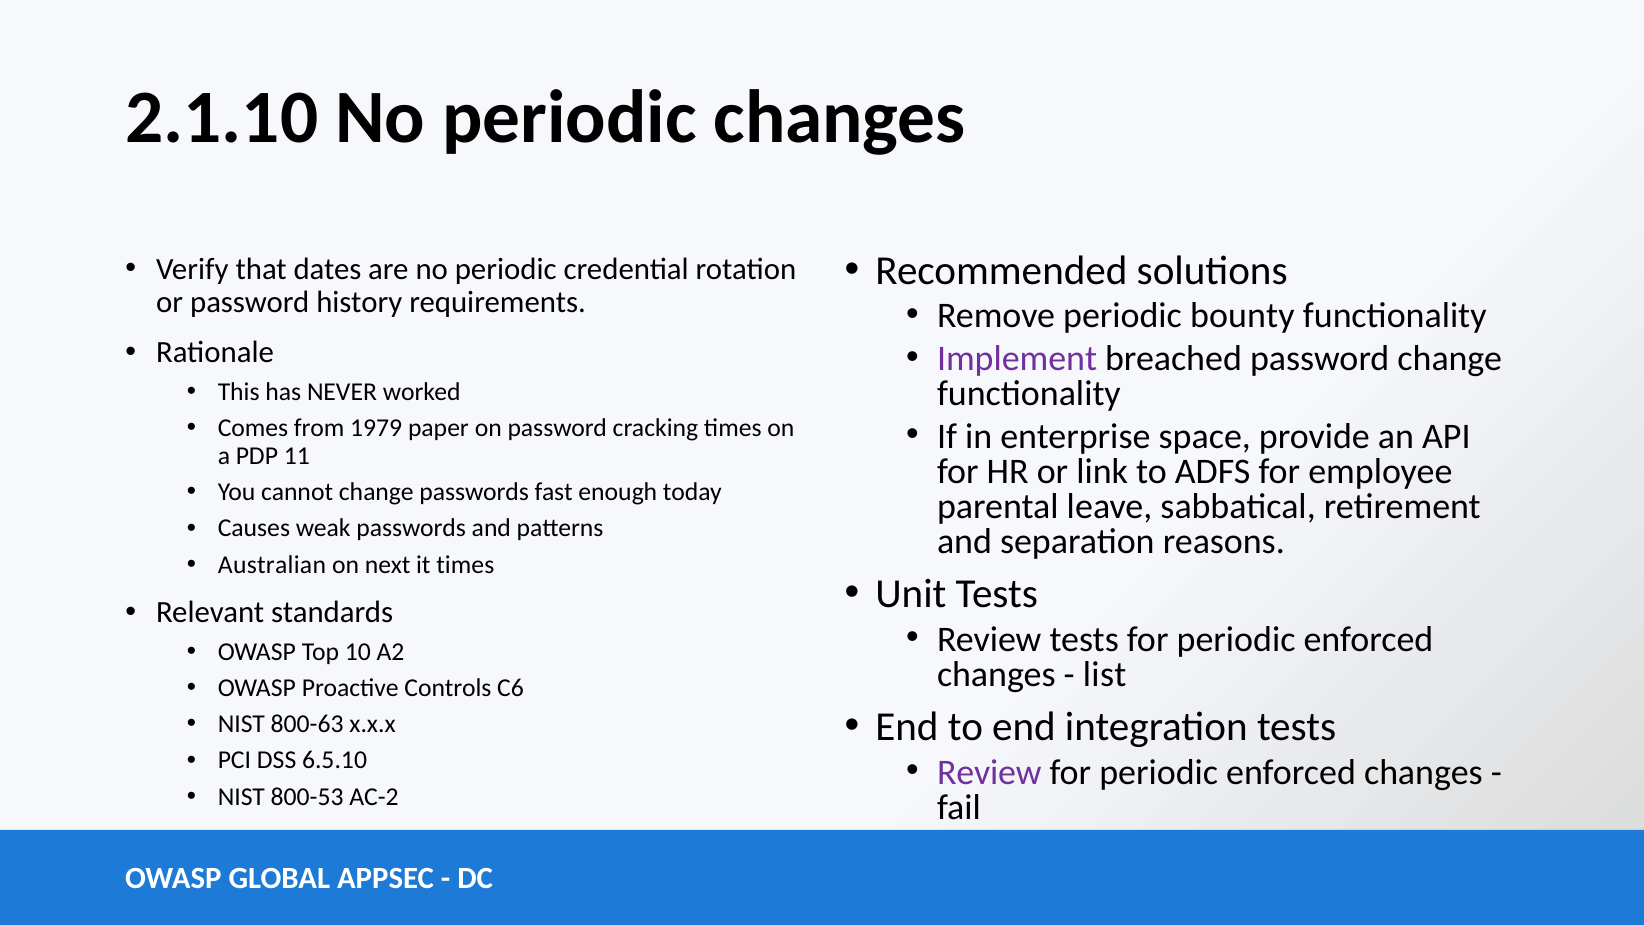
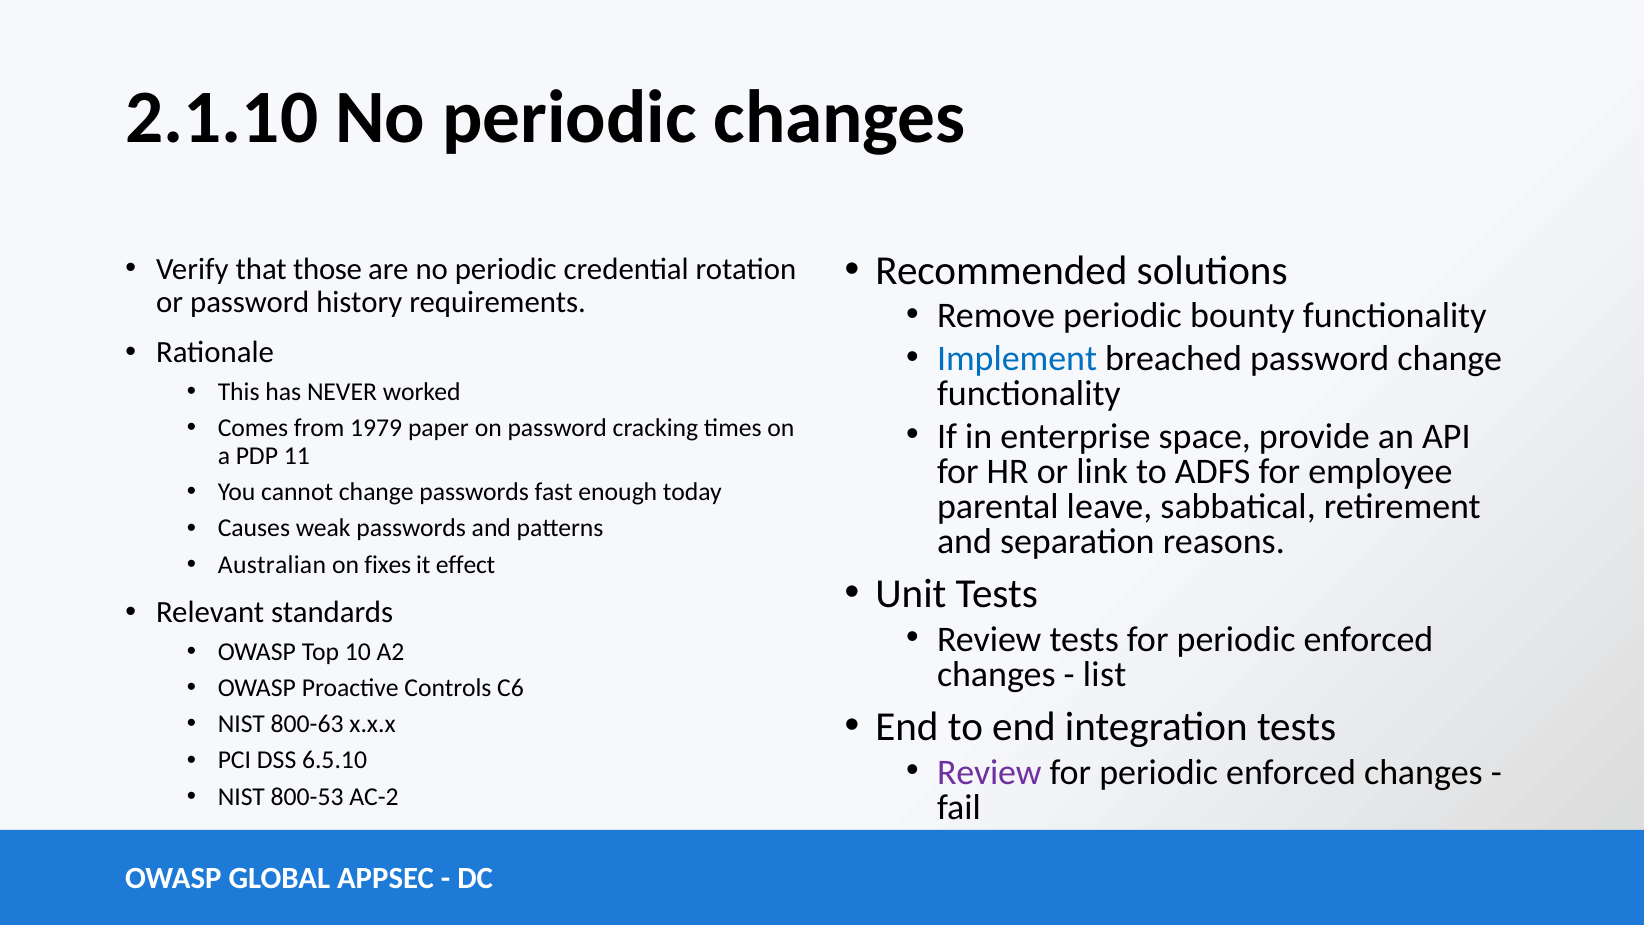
dates: dates -> those (328, 269)
Implement colour: purple -> blue (1017, 359)
next: next -> fixes (388, 565)
it times: times -> effect (466, 565)
